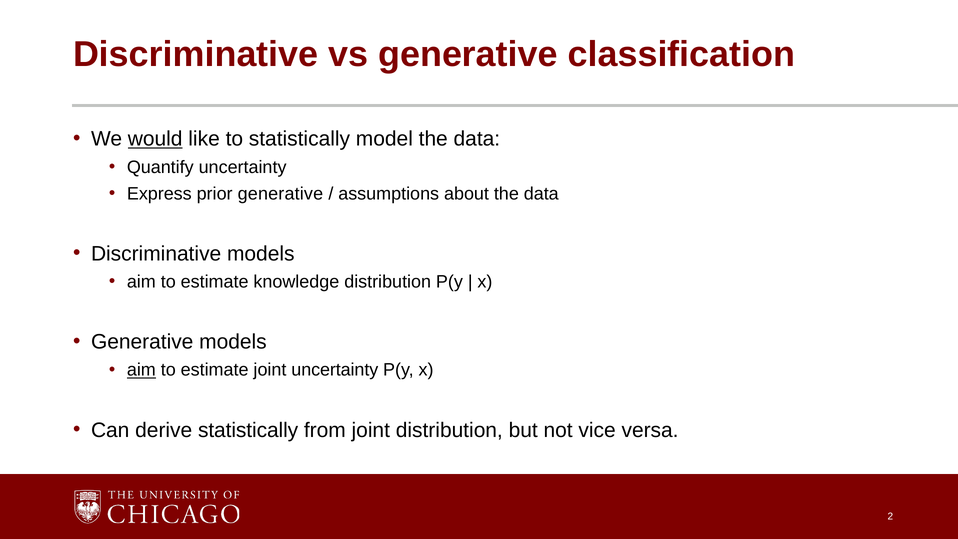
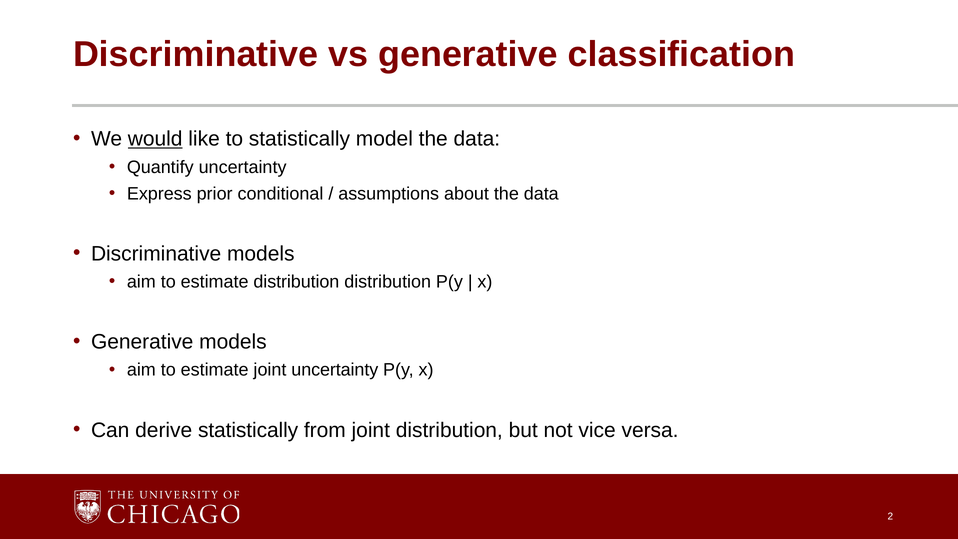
prior generative: generative -> conditional (281, 194)
estimate knowledge: knowledge -> distribution (296, 282)
aim underline: present -> none (141, 370)
